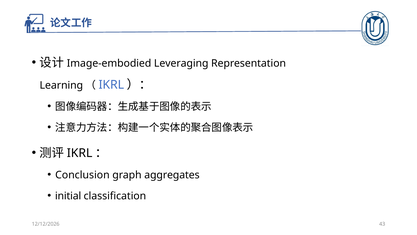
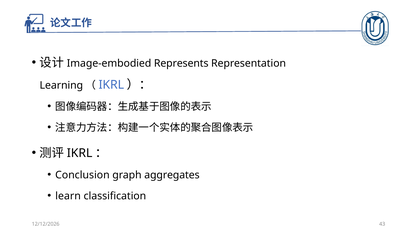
Leveraging: Leveraging -> Represents (181, 63)
initial: initial -> learn (68, 196)
